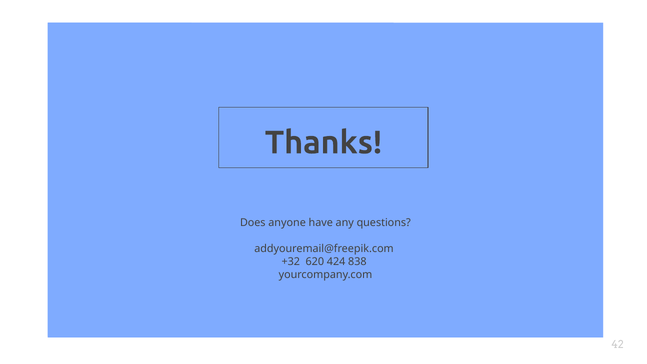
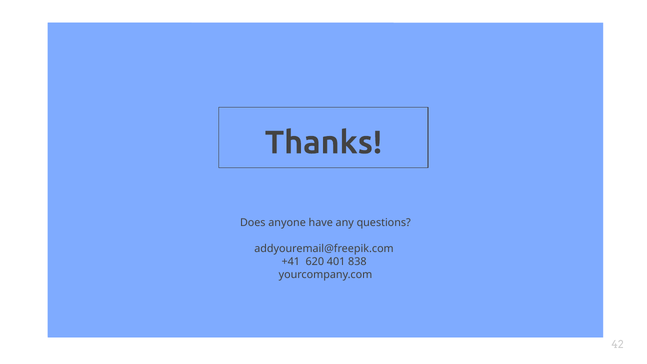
+32: +32 -> +41 (291, 262)
424: 424 -> 401 (336, 262)
